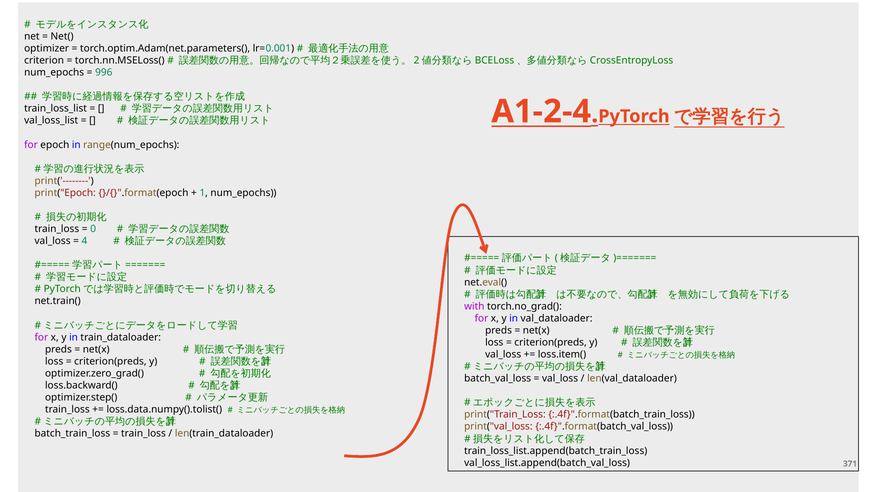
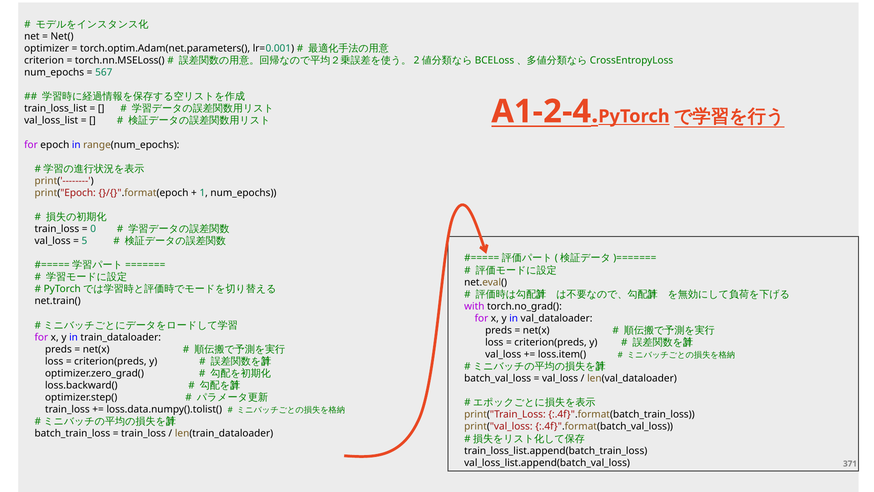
996: 996 -> 567 (104, 72)
4: 4 -> 5 (84, 241)
